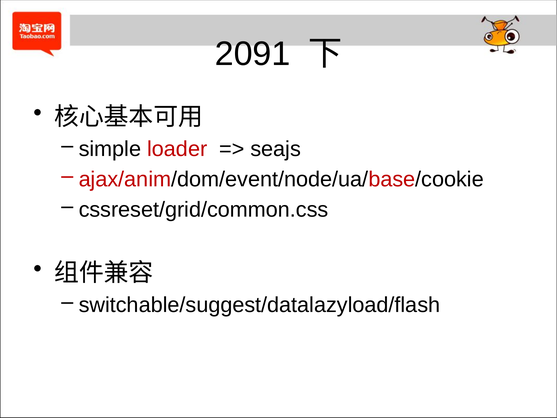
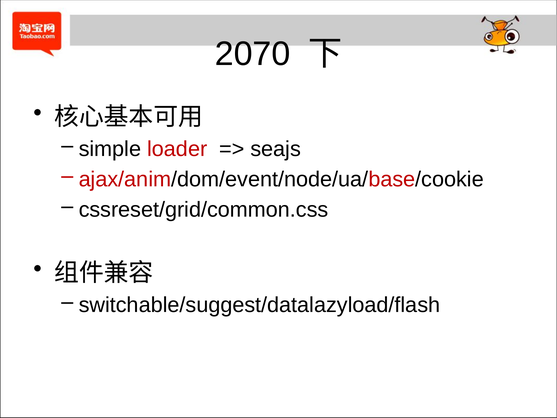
2091: 2091 -> 2070 (253, 54)
